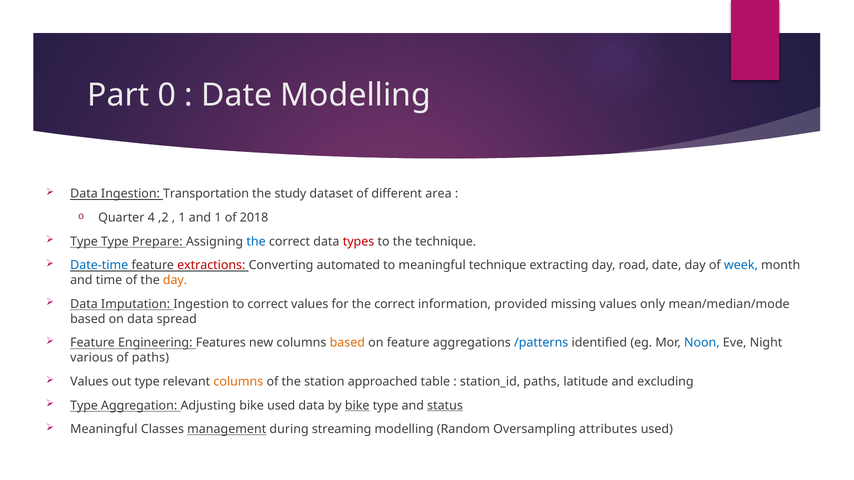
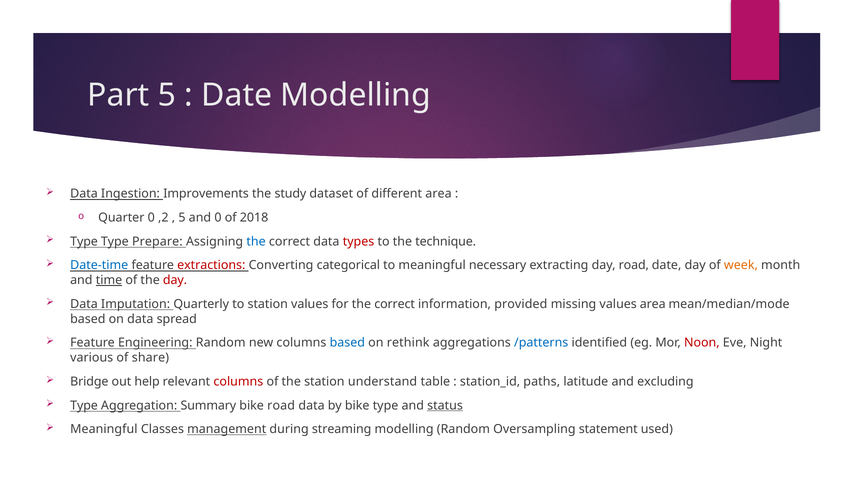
Part 0: 0 -> 5 (167, 95)
Transportation: Transportation -> Improvements (206, 194)
Quarter 4: 4 -> 0 (151, 218)
1: 1 -> 5 (182, 218)
and 1: 1 -> 0 (218, 218)
automated: automated -> categorical (348, 265)
meaningful technique: technique -> necessary (498, 265)
week colour: blue -> orange (741, 265)
time underline: none -> present (109, 280)
day colour: orange -> red (175, 280)
Imputation Ingestion: Ingestion -> Quarterly (201, 304)
to correct: correct -> station (268, 304)
values only: only -> area (653, 304)
Engineering Features: Features -> Random (221, 343)
based colour: orange -> blue (347, 343)
on feature: feature -> rethink (408, 343)
Noon colour: blue -> red (702, 343)
of paths: paths -> share (150, 358)
Values: Values -> Bridge (89, 382)
out type: type -> help (147, 382)
columns colour: orange -> red (238, 382)
approached: approached -> understand (383, 382)
Adjusting: Adjusting -> Summary (208, 406)
bike used: used -> road (281, 406)
bike underline: present -> none (357, 406)
attributes: attributes -> statement (608, 430)
